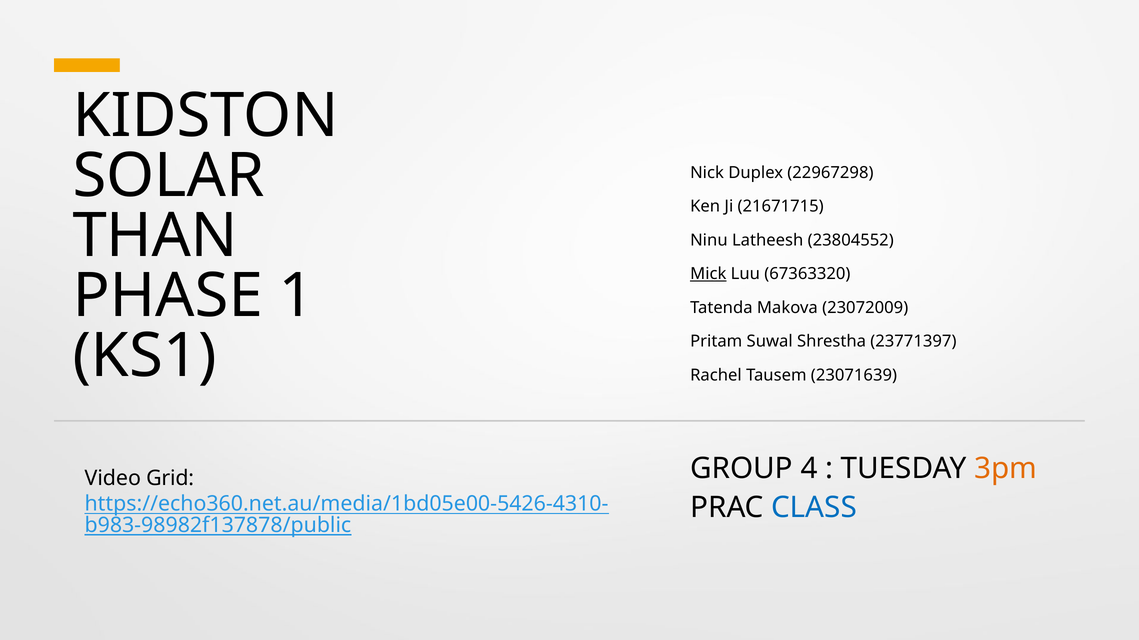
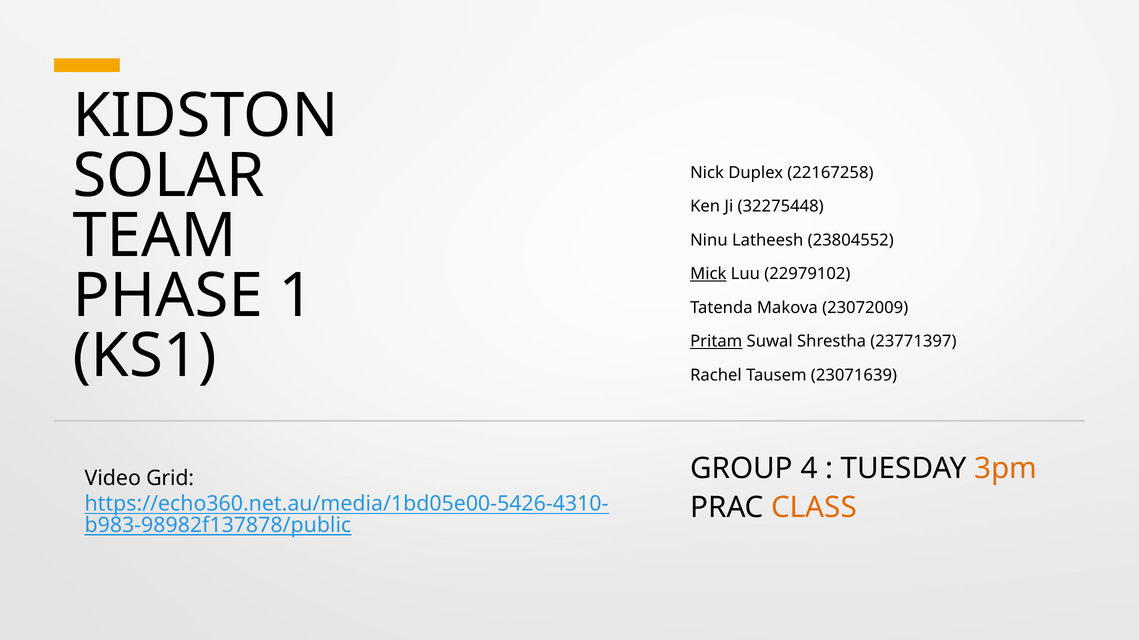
22967298: 22967298 -> 22167258 (830, 173)
21671715: 21671715 -> 32275448 (781, 207)
THAN: THAN -> TEAM (155, 236)
67363320: 67363320 -> 22979102 (807, 274)
Pritam underline: none -> present (716, 342)
CLASS colour: blue -> orange (814, 508)
